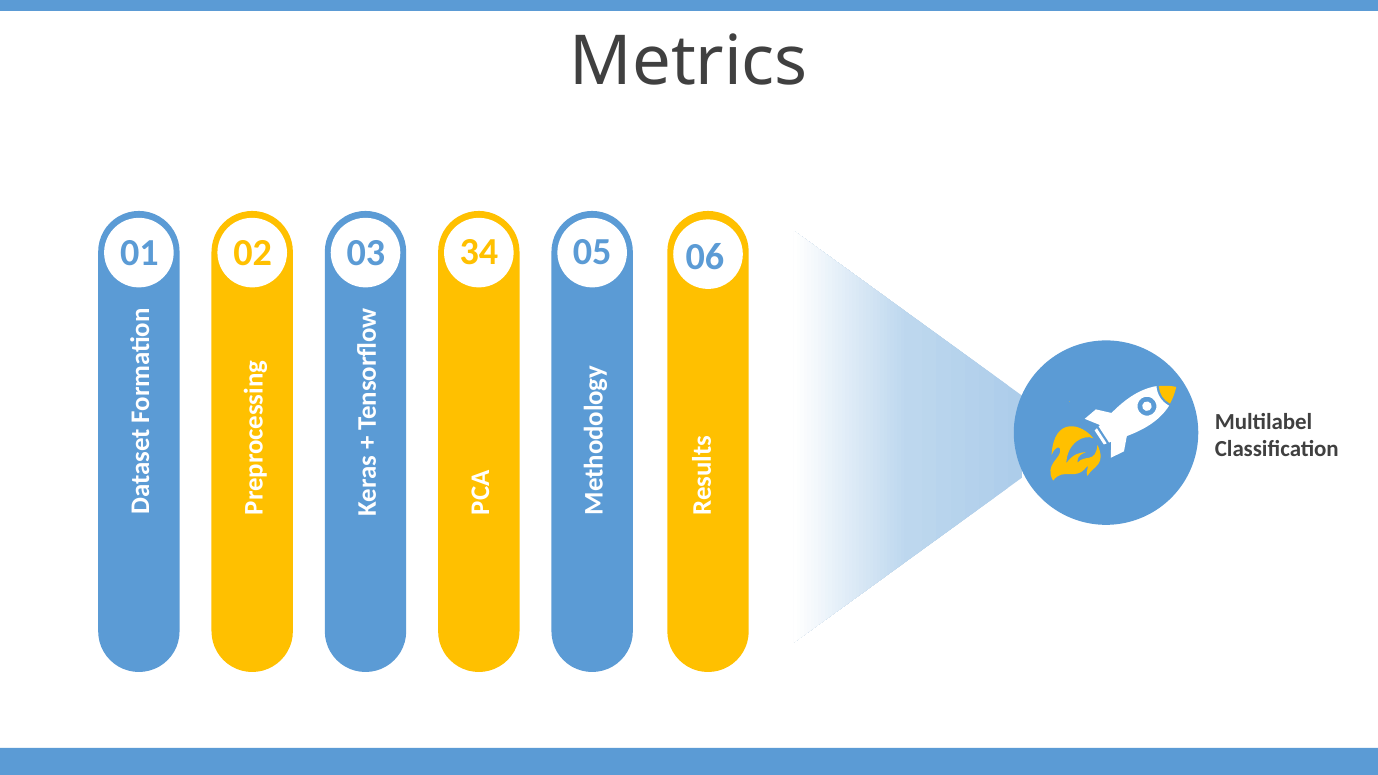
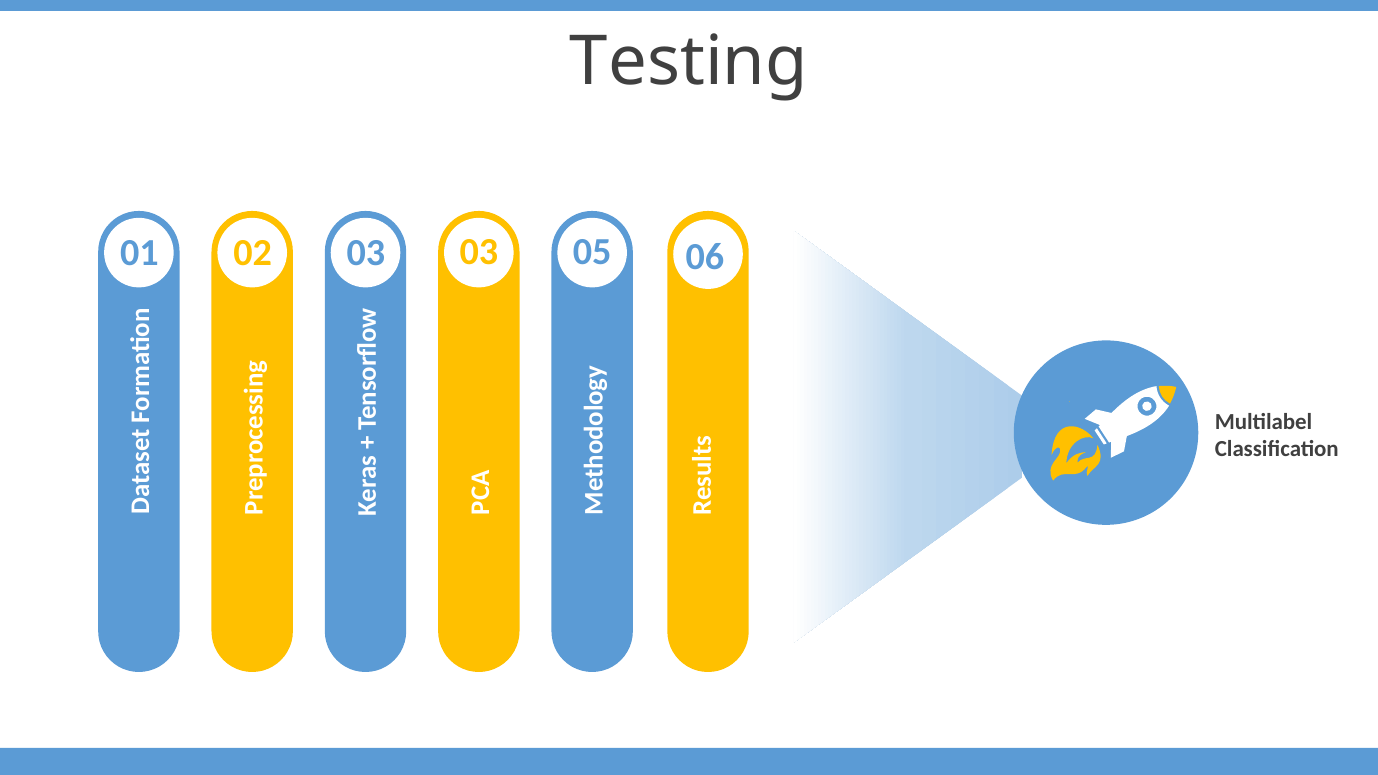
Metrics: Metrics -> Testing (689, 62)
03 34: 34 -> 03 (479, 252)
